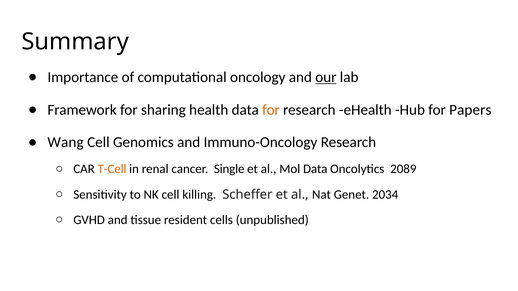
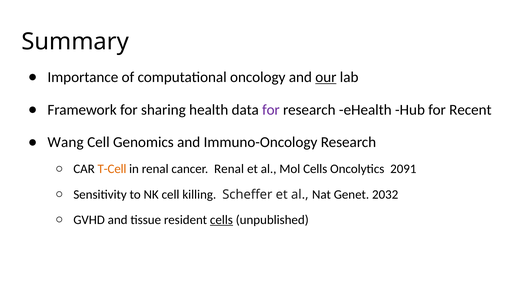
for colour: orange -> purple (271, 110)
Papers: Papers -> Recent (470, 110)
cancer Single: Single -> Renal (229, 169)
Mol Data: Data -> Cells (315, 169)
2089: 2089 -> 2091 (403, 169)
2034: 2034 -> 2032 (385, 195)
cells underline: none -> present (221, 220)
